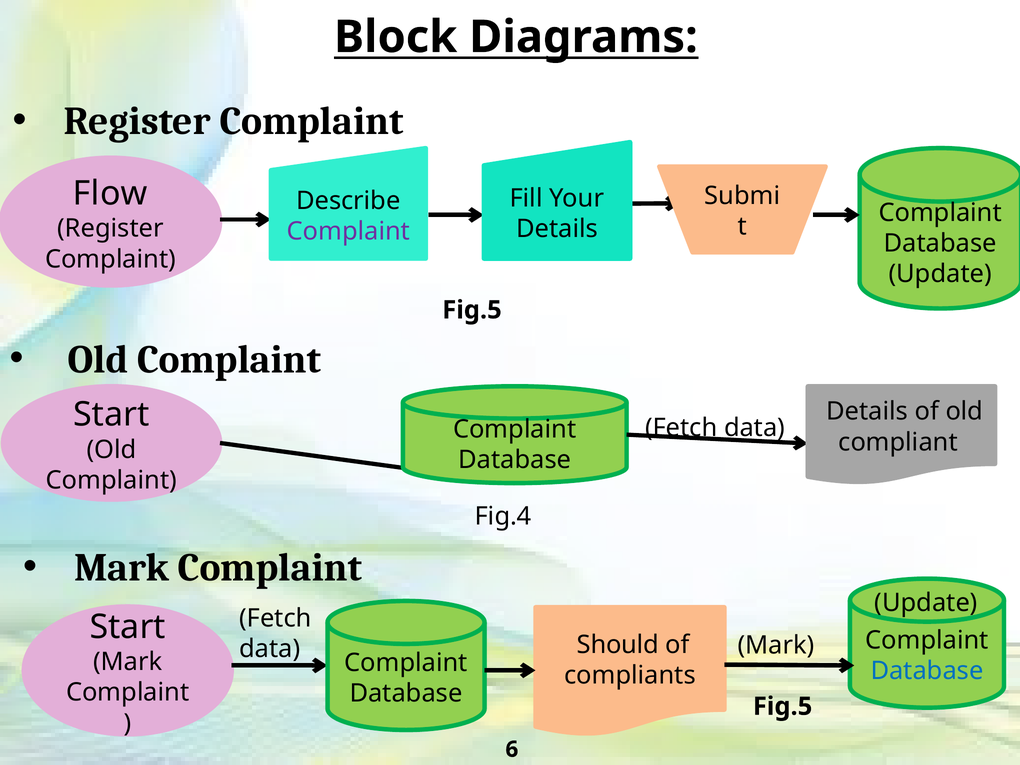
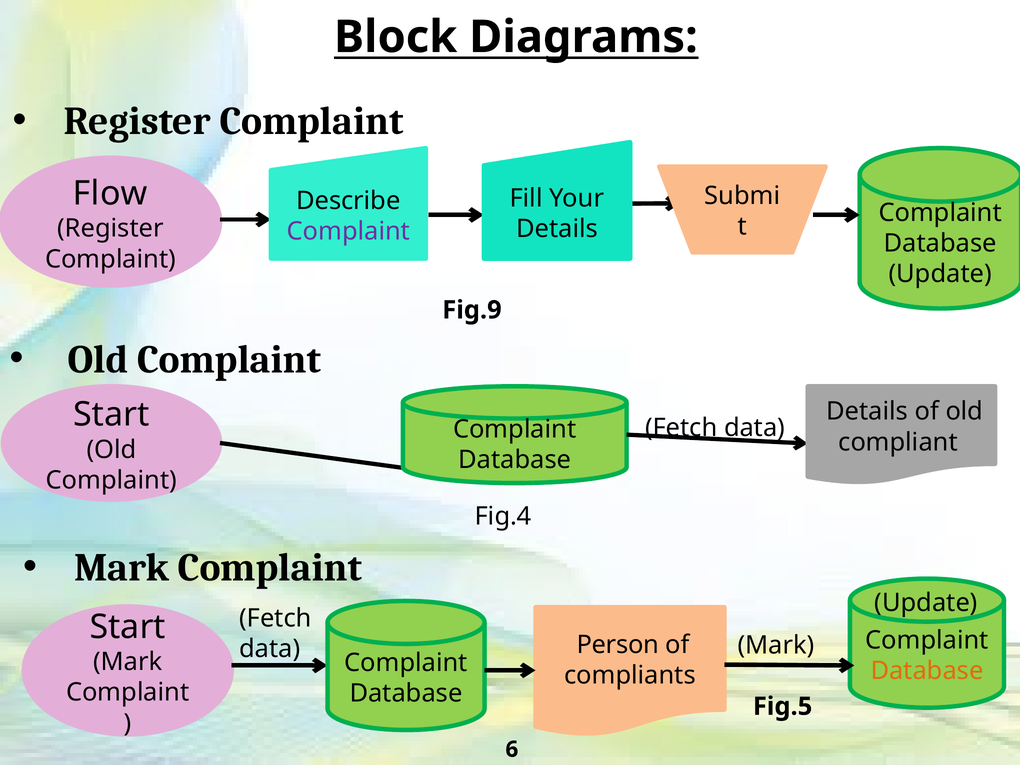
Fig.5: Fig.5 -> Fig.9 (472, 310)
Should: Should -> Person (618, 645)
Database colour: blue -> orange (927, 671)
